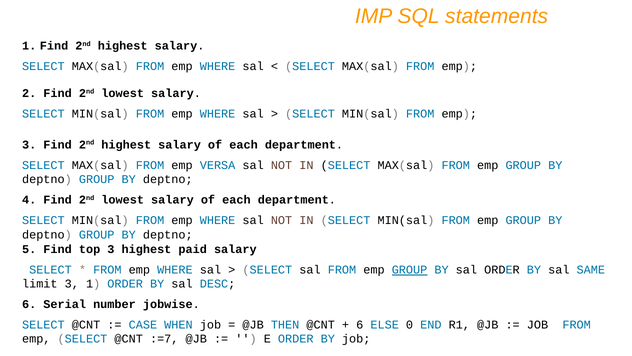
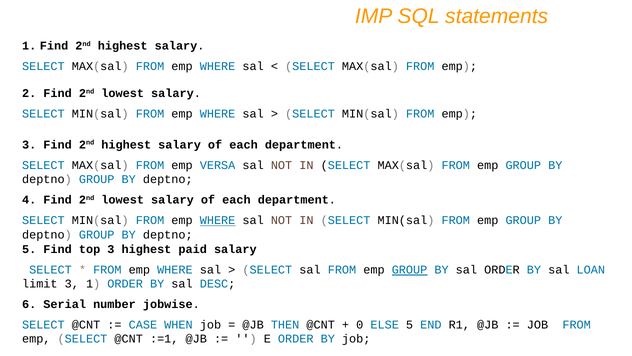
WHERE underline: none -> present (218, 220)
SAME: SAME -> LOAN (591, 269)
6: 6 -> 0 (360, 324)
ELSE 0: 0 -> 5 (410, 324)
:=7: :=7 -> :=1 (164, 338)
